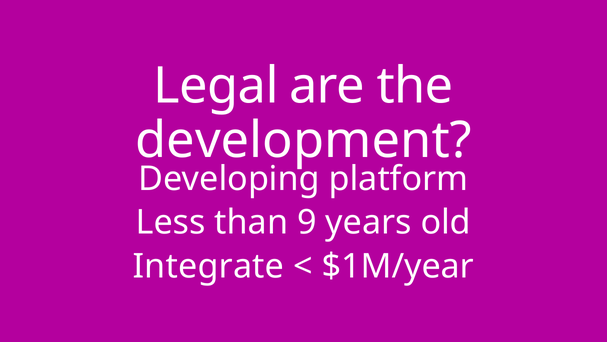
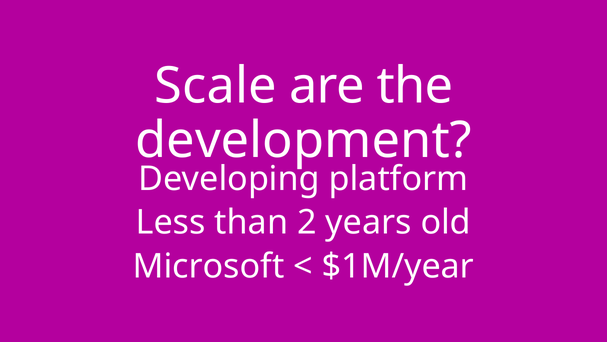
Legal: Legal -> Scale (216, 86)
9: 9 -> 2 (307, 222)
Integrate: Integrate -> Microsoft (209, 266)
